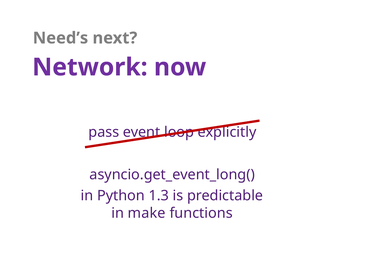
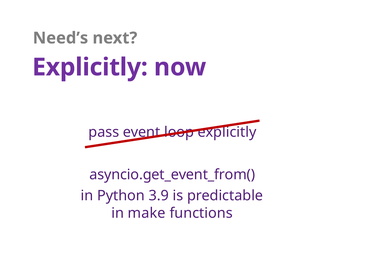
Network: Network -> Explicitly (90, 67)
asyncio.get_event_long(: asyncio.get_event_long( -> asyncio.get_event_from( (172, 175)
1.3: 1.3 -> 3.9 (159, 196)
